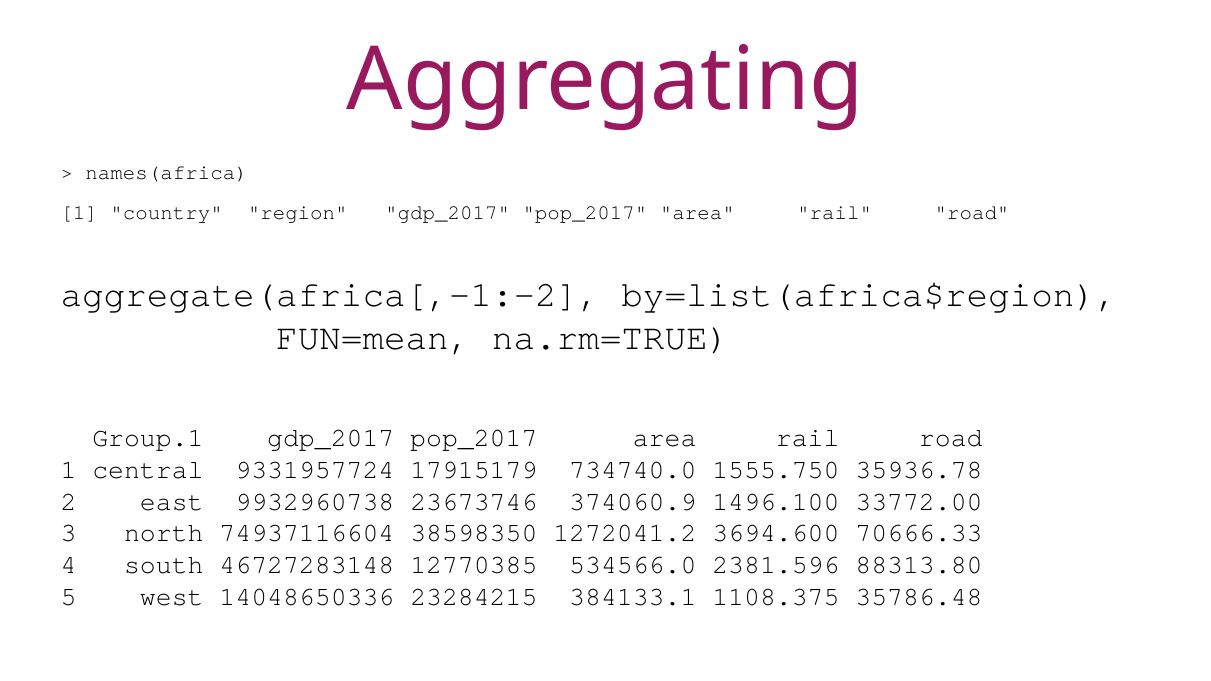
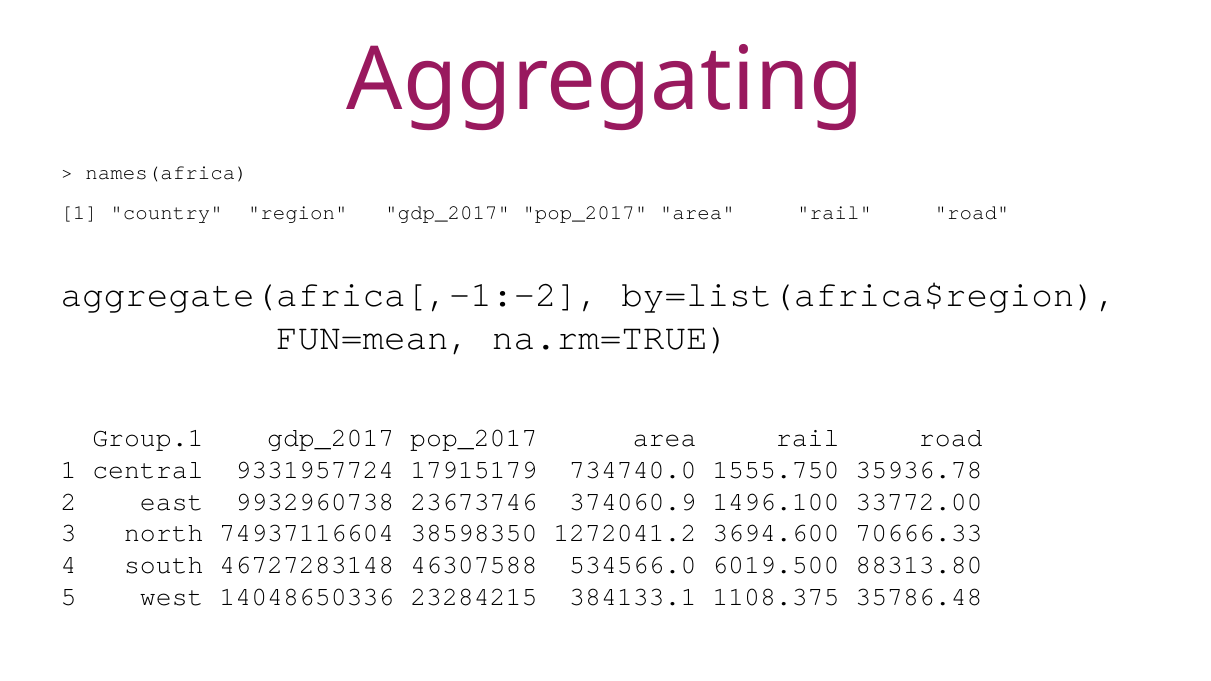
12770385: 12770385 -> 46307588 (474, 565)
2381.596: 2381.596 -> 6019.500 (776, 565)
